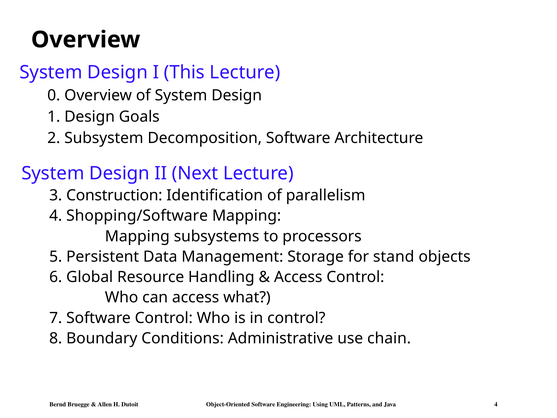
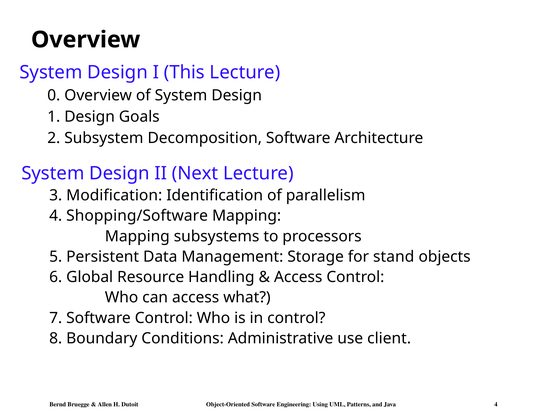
Construction: Construction -> Modification (114, 195)
chain: chain -> client (389, 338)
